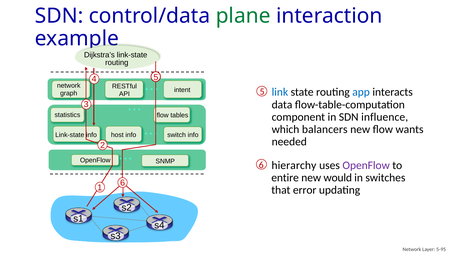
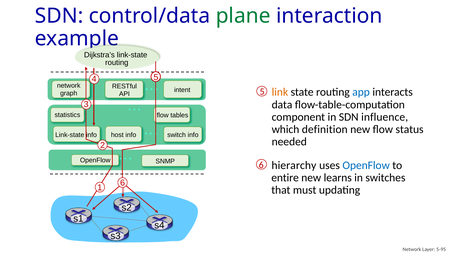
link colour: blue -> orange (280, 92)
balancers: balancers -> definition (325, 129)
wants: wants -> status (410, 129)
OpenFlow colour: purple -> blue (366, 165)
would: would -> learns (338, 177)
error: error -> must (305, 190)
